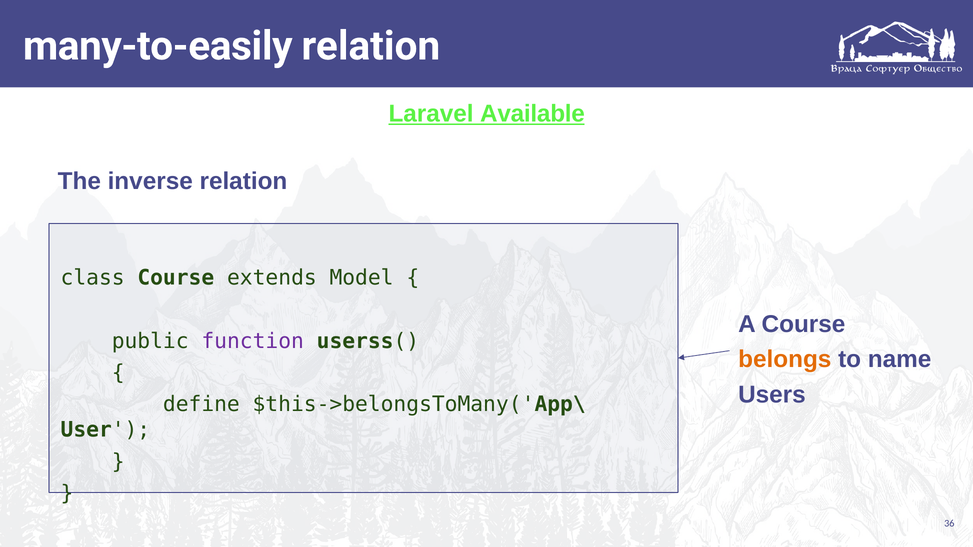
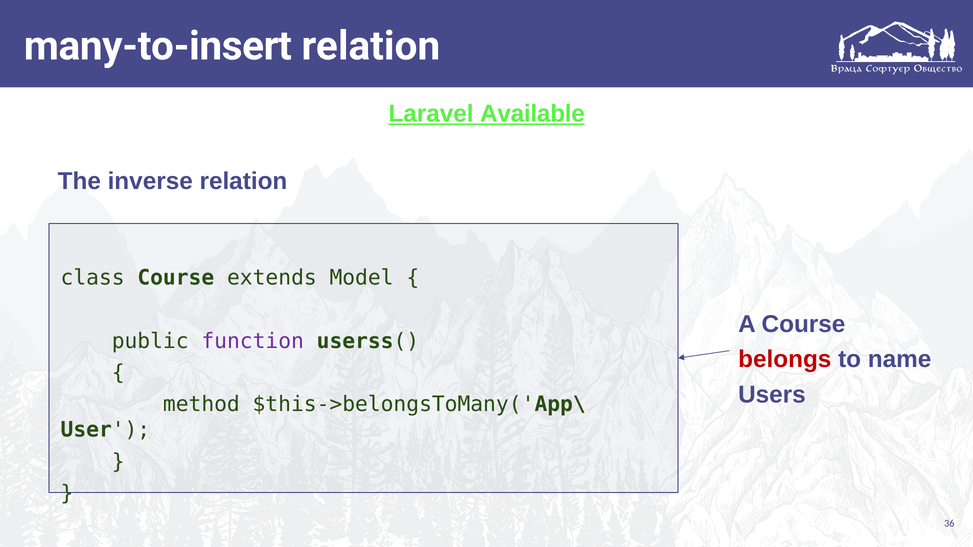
many-to-easily: many-to-easily -> many-to-insert (158, 46)
belongs colour: orange -> red (785, 360)
define: define -> method (201, 405)
